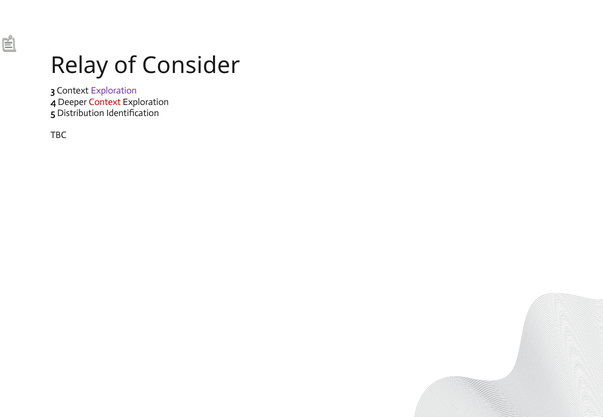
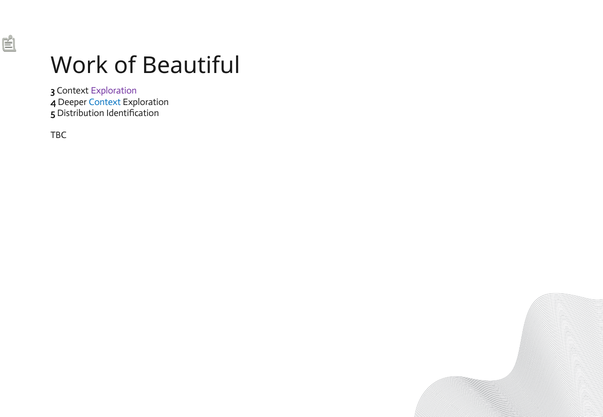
Relay: Relay -> Work (79, 65)
Consider: Consider -> Beautiful (191, 65)
Context colour: red -> blue (105, 102)
